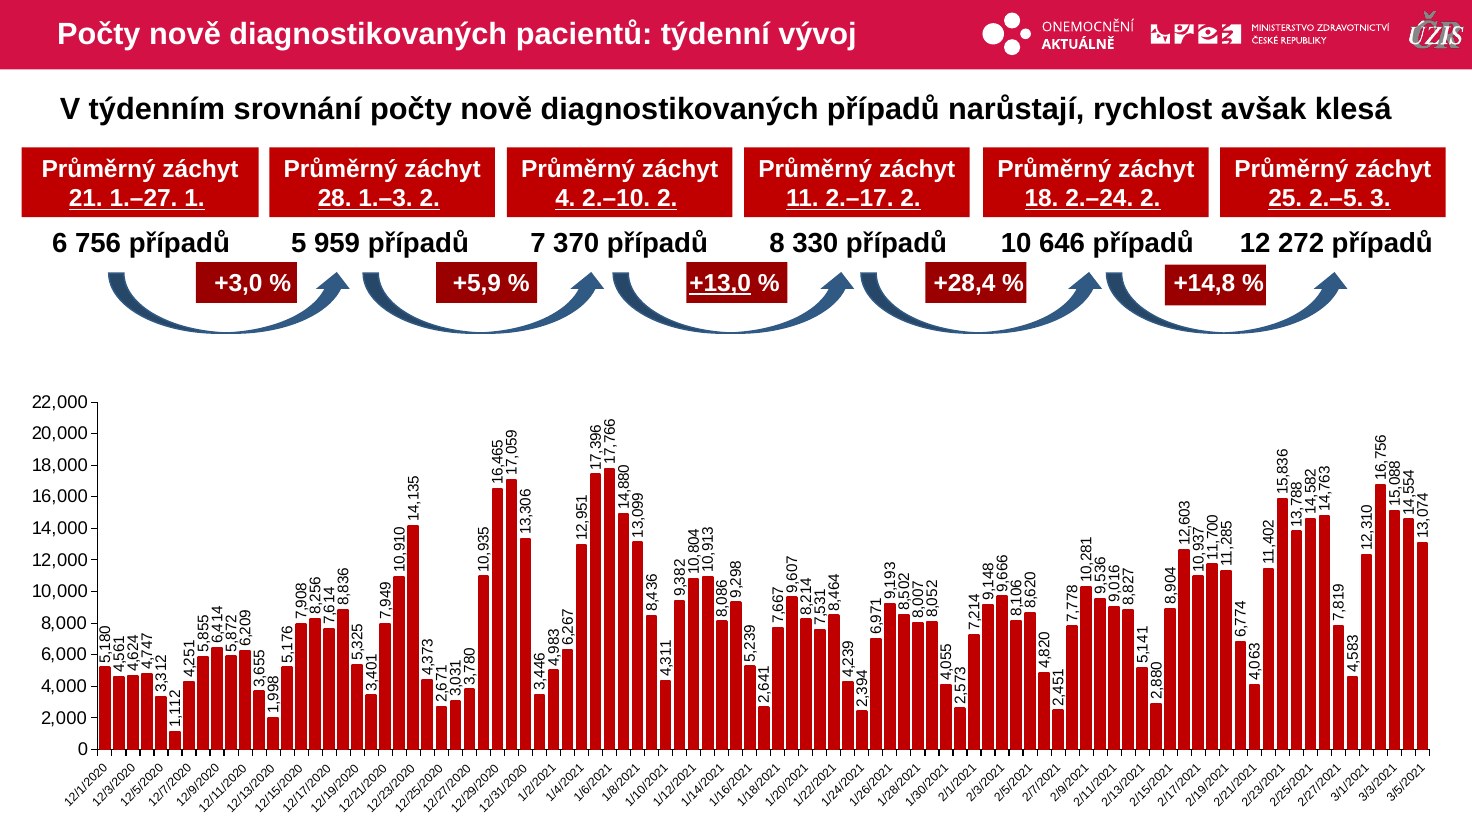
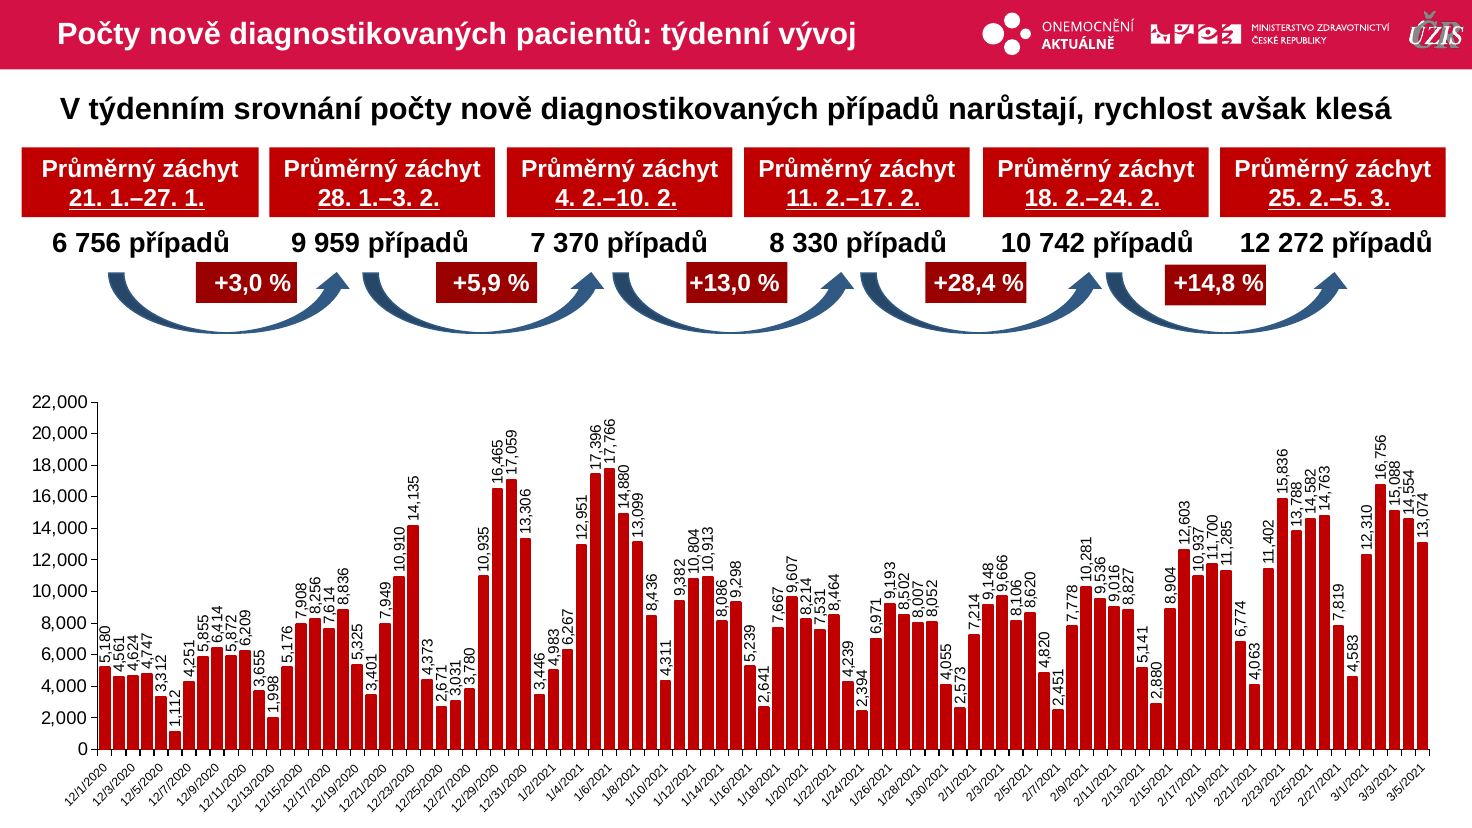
případů 5: 5 -> 9 (299, 243)
646: 646 -> 742 (1062, 243)
+13,0 underline: present -> none (720, 283)
